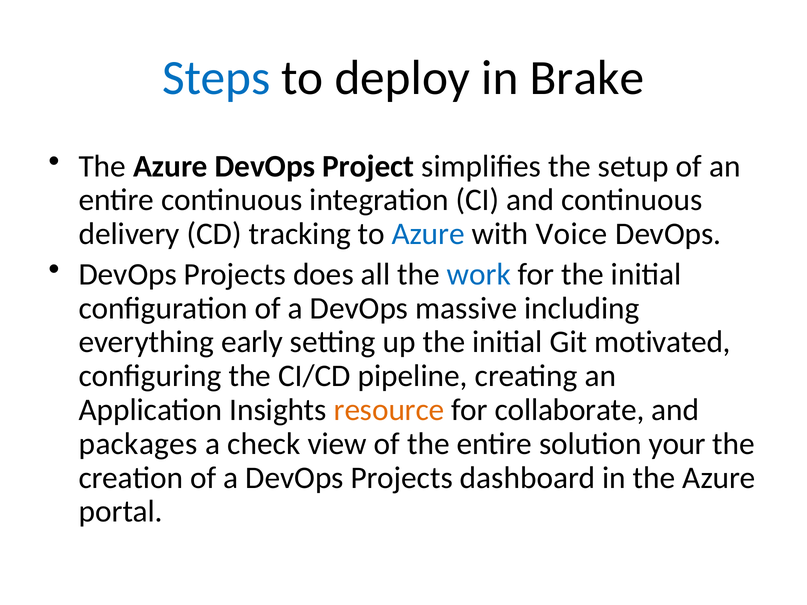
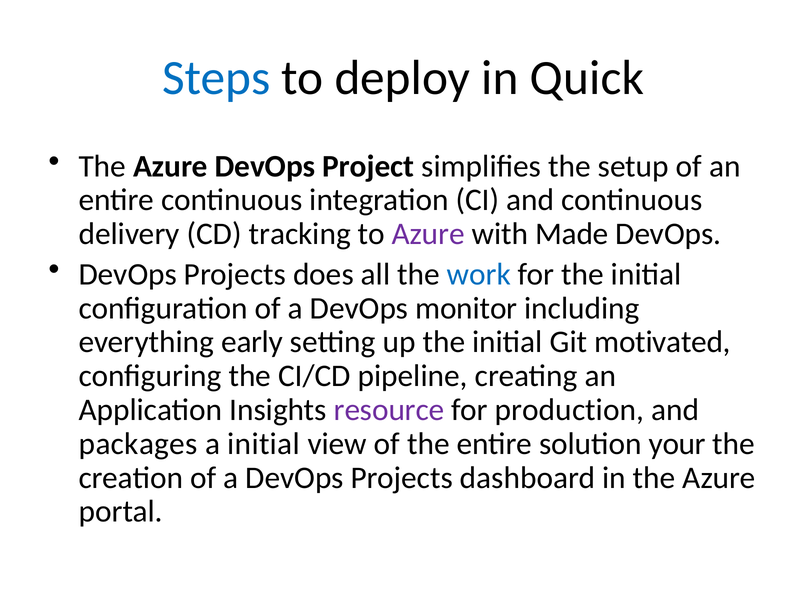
Brake: Brake -> Quick (587, 78)
Azure colour: blue -> purple (428, 234)
Voice: Voice -> Made (572, 234)
massive: massive -> monitor (466, 308)
resource colour: orange -> purple (389, 410)
collaborate: collaborate -> production (569, 410)
a check: check -> initial (264, 444)
